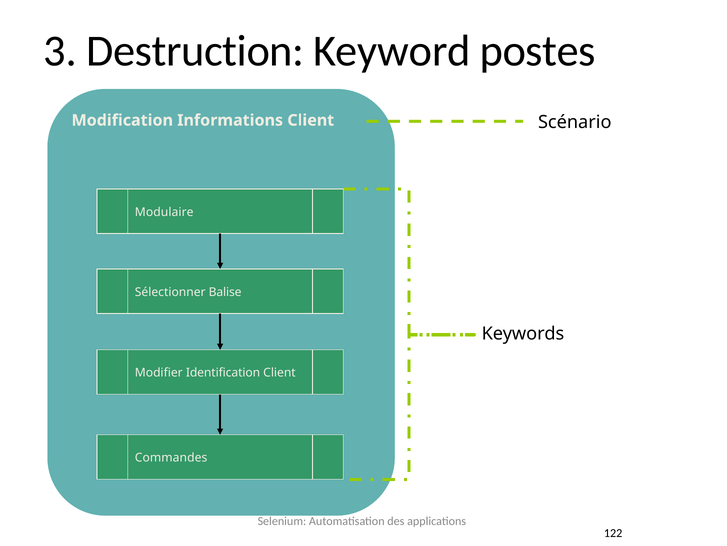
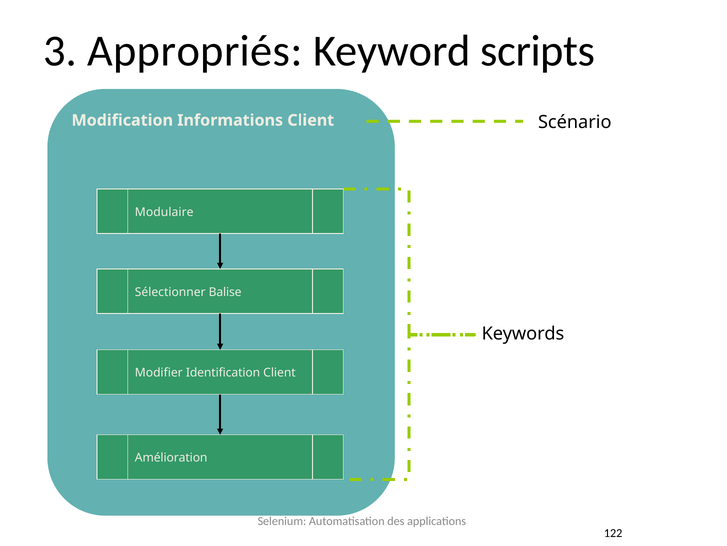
Destruction: Destruction -> Appropriés (195, 51)
postes: postes -> scripts (538, 51)
Commandes: Commandes -> Amélioration (171, 457)
